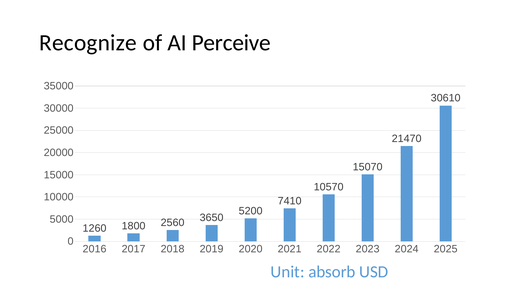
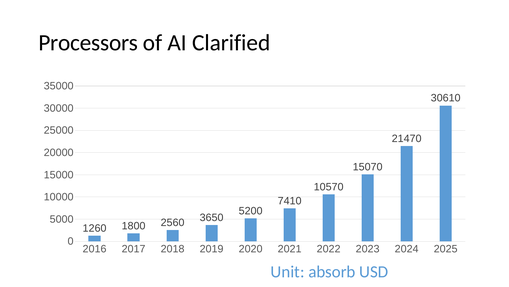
Recognize: Recognize -> Processors (88, 43)
Perceive: Perceive -> Clarified (231, 43)
